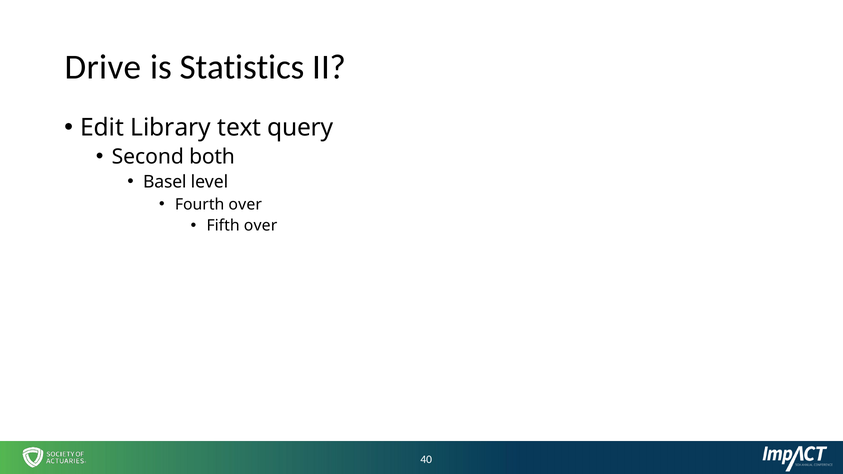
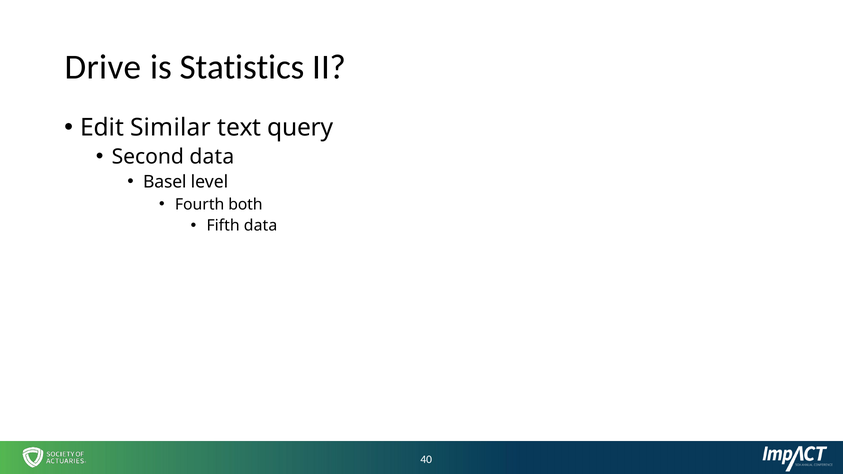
Library: Library -> Similar (171, 128)
Second both: both -> data (212, 157)
Fourth over: over -> both (245, 204)
Fifth over: over -> data (261, 226)
